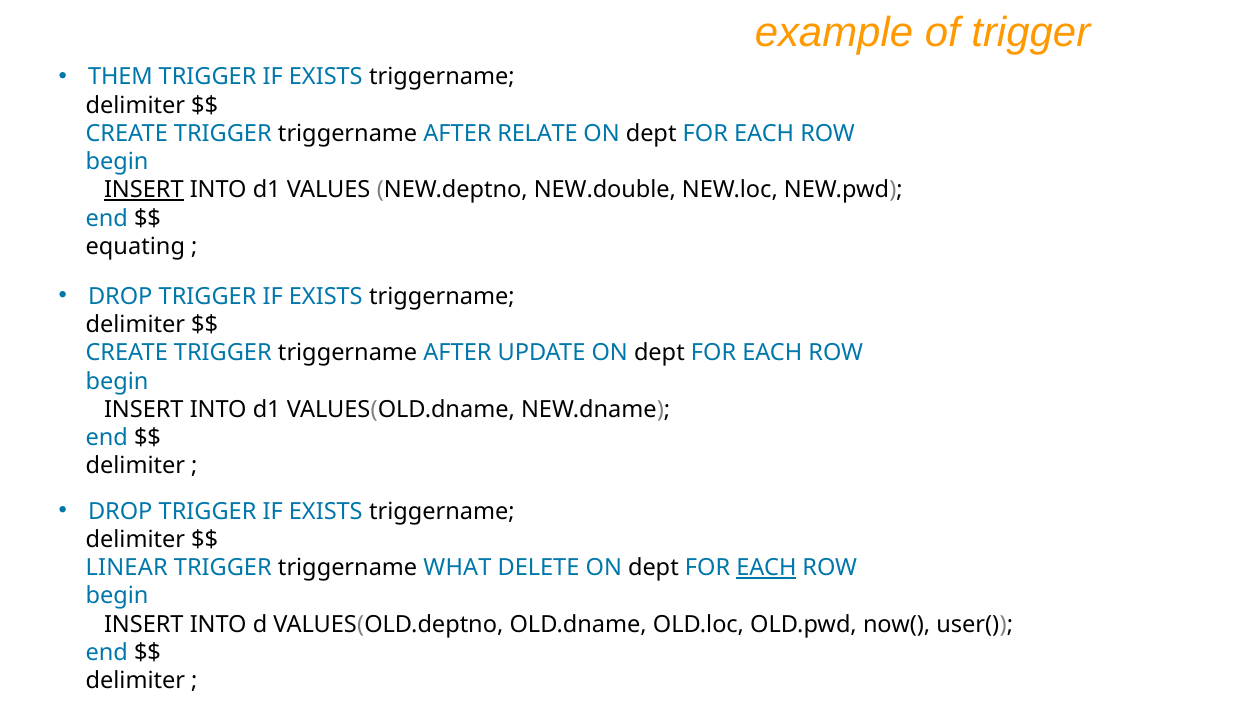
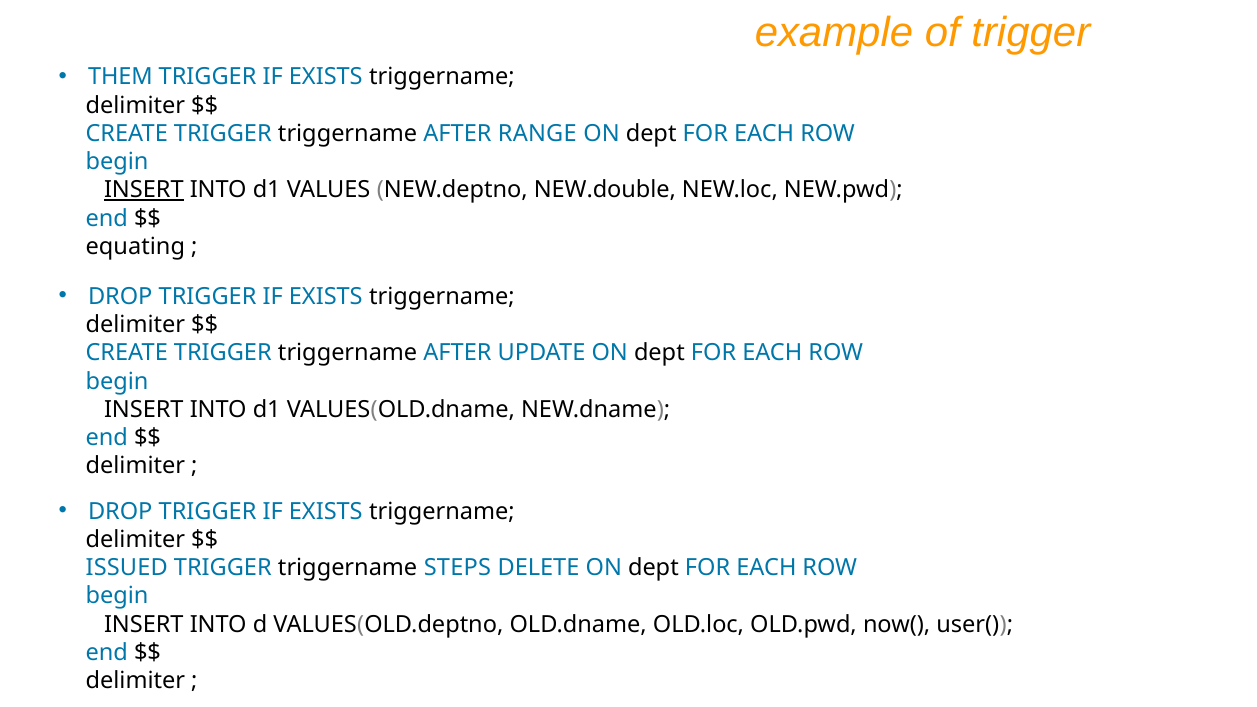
RELATE: RELATE -> RANGE (537, 134)
LINEAR: LINEAR -> ISSUED (127, 568)
WHAT: WHAT -> STEPS (457, 568)
EACH underline: present -> none (766, 568)
